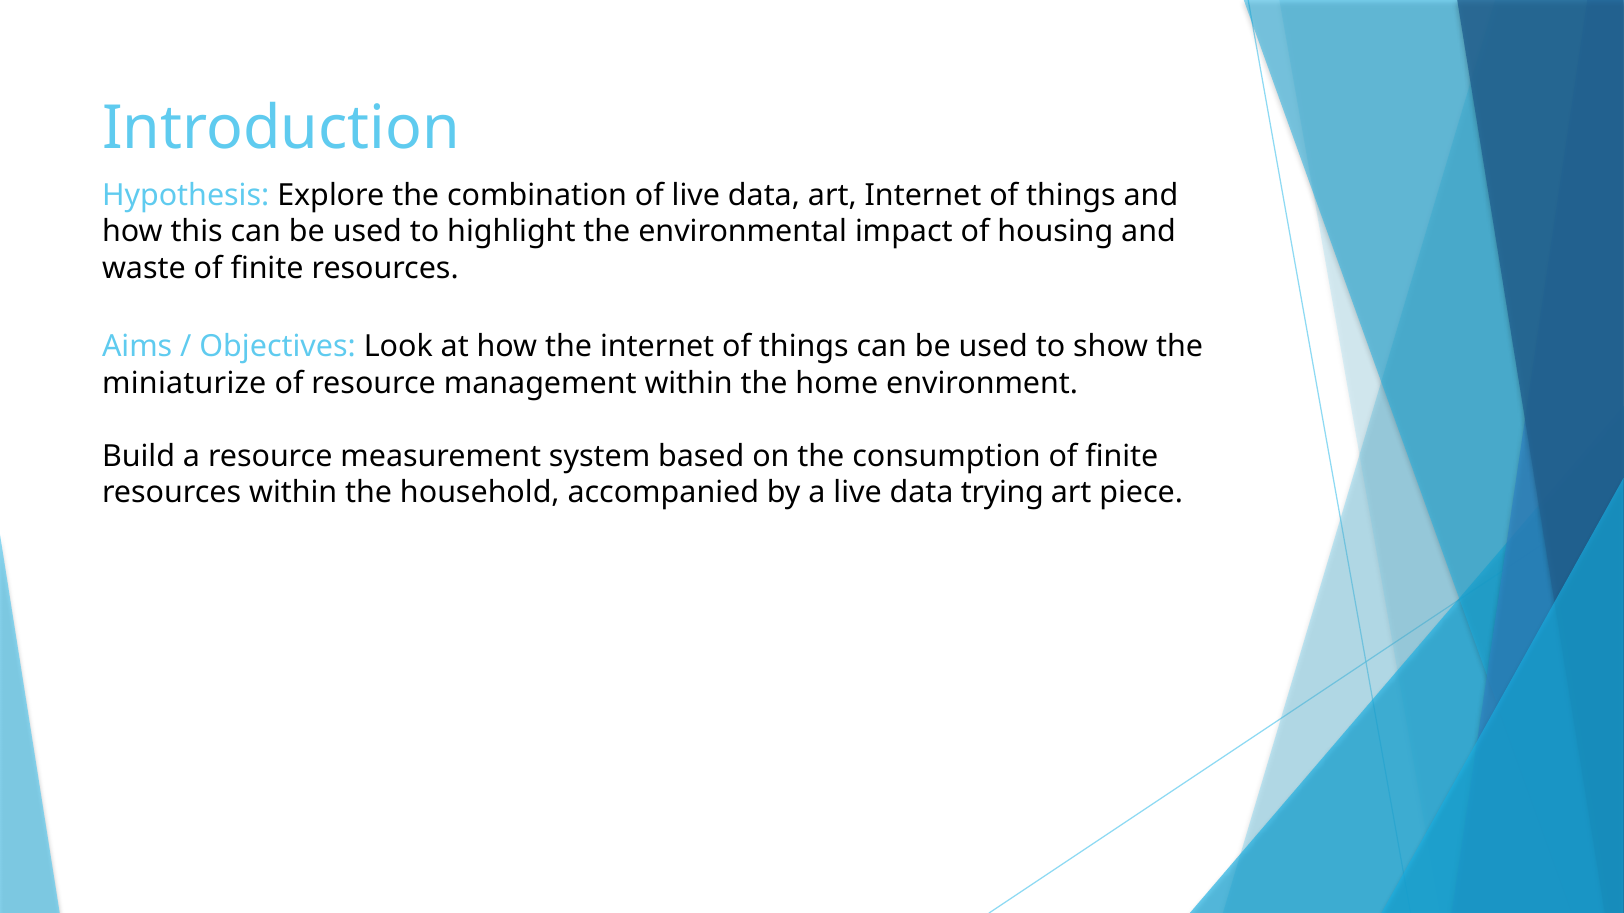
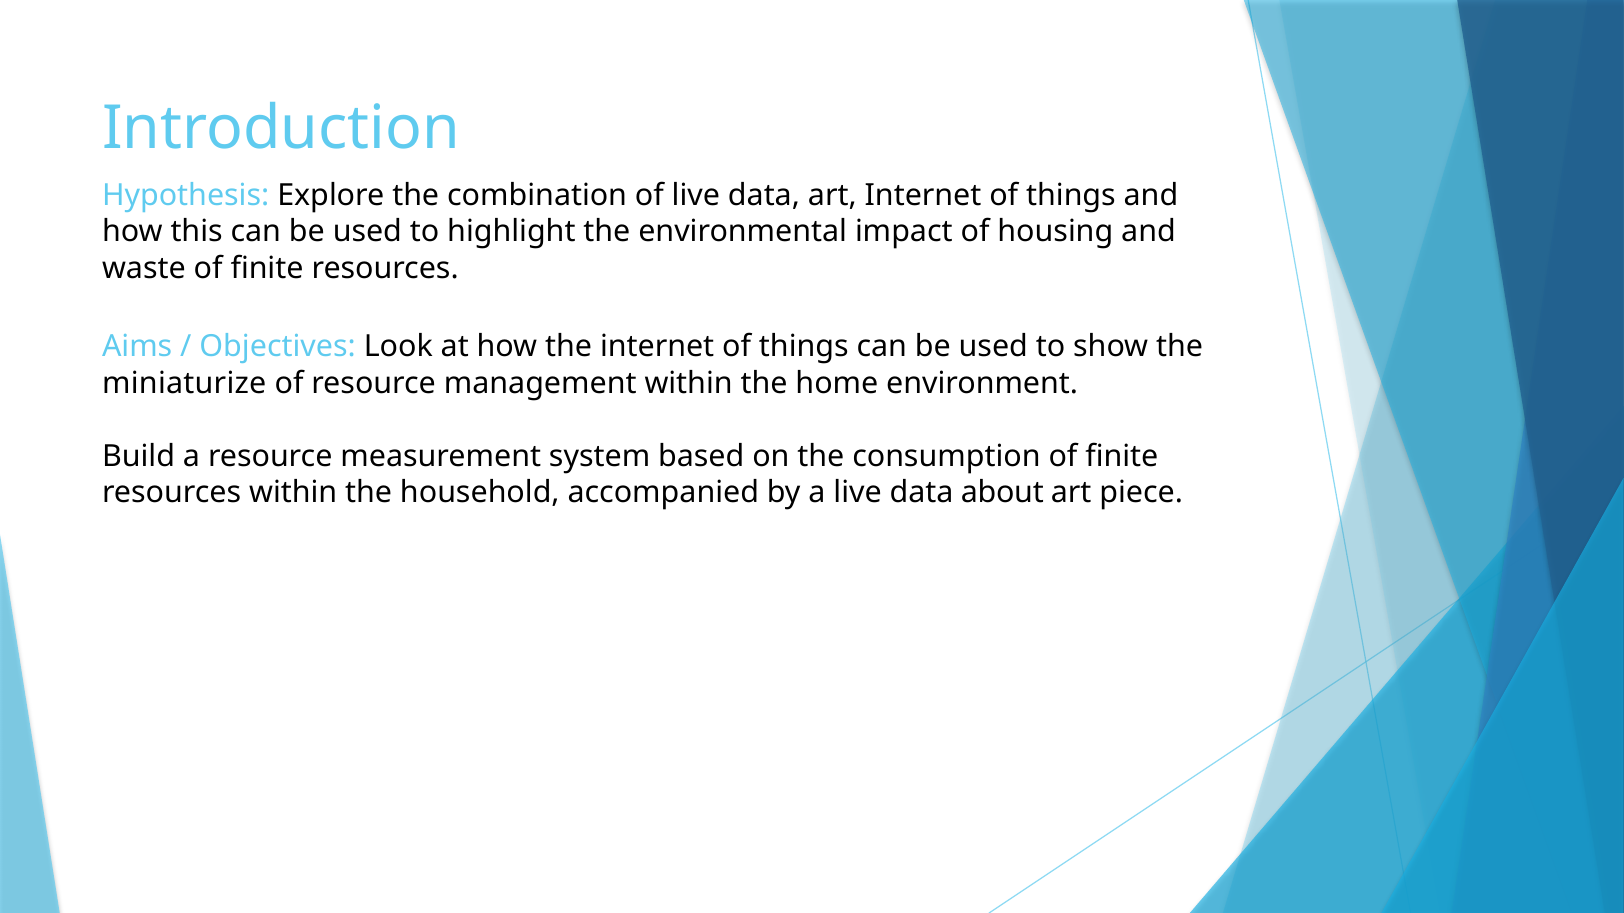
trying: trying -> about (1002, 493)
